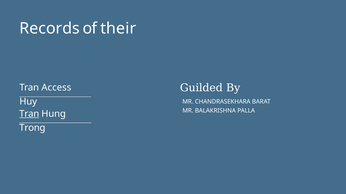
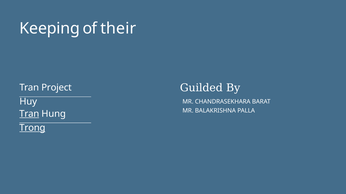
Records: Records -> Keeping (50, 29)
Access: Access -> Project (56, 88)
Trong underline: none -> present (32, 128)
